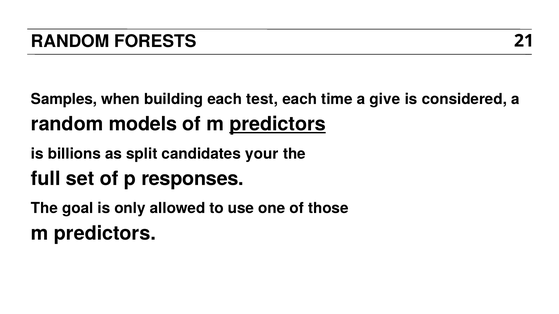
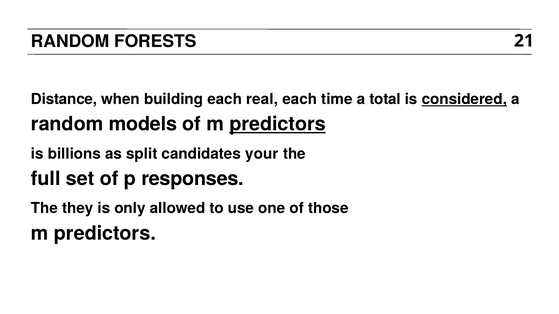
Samples: Samples -> Distance (64, 99)
test: test -> real (262, 99)
give: give -> total (385, 99)
considered underline: none -> present (464, 99)
goal: goal -> they (78, 208)
